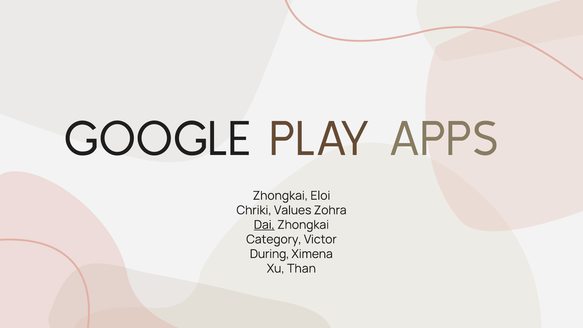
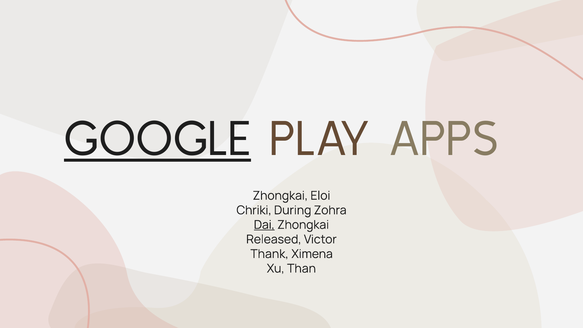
GOOGLE underline: none -> present (157, 139)
Values: Values -> During (293, 210)
Category: Category -> Released (274, 239)
During: During -> Thank (270, 254)
